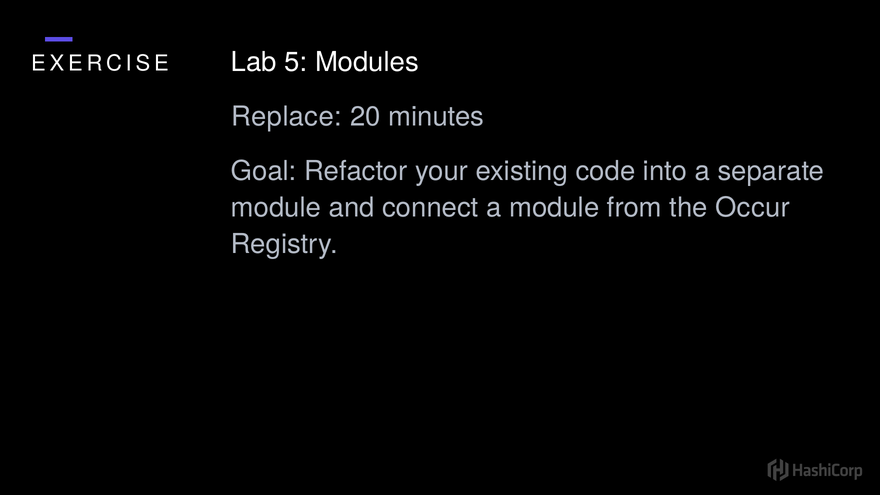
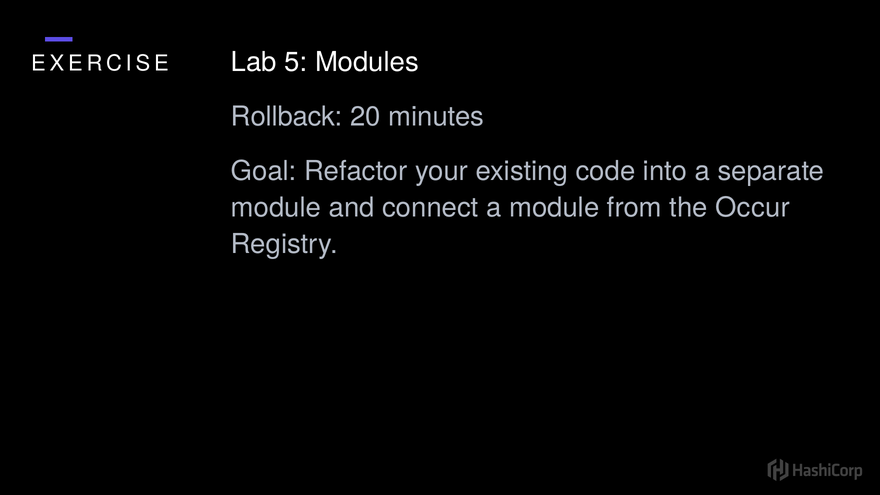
Replace: Replace -> Rollback (287, 117)
